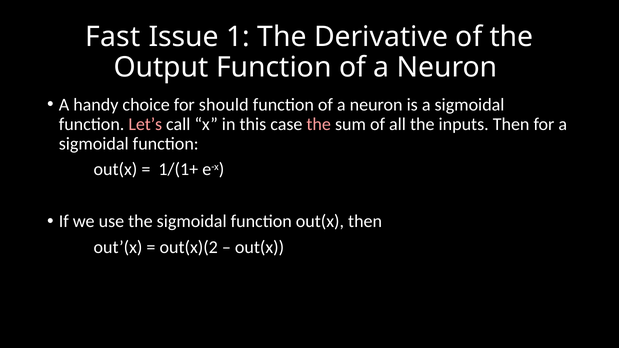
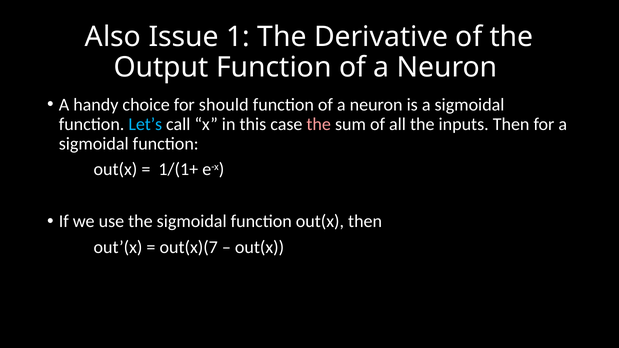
Fast: Fast -> Also (113, 37)
Let’s colour: pink -> light blue (145, 124)
out(x)(2: out(x)(2 -> out(x)(7 (189, 247)
